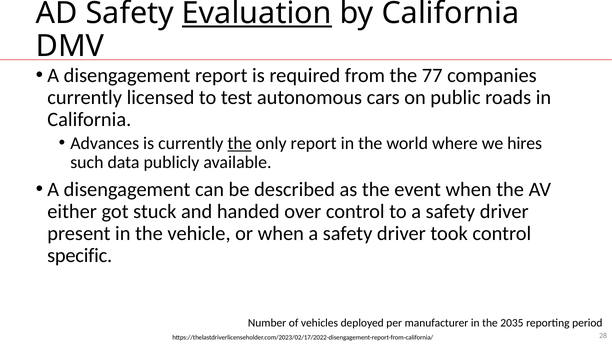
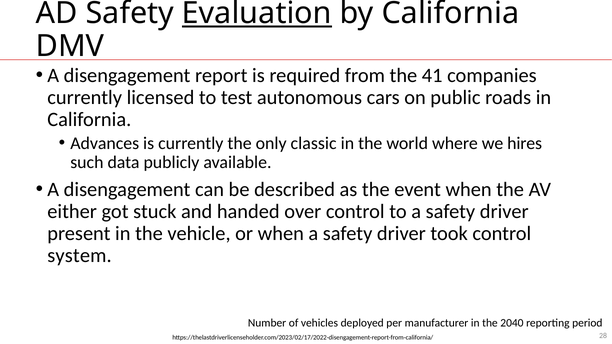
77: 77 -> 41 (432, 75)
the underline: present -> none (240, 143)
only report: report -> classic (314, 143)
specific: specific -> system (80, 256)
2035: 2035 -> 2040 (512, 323)
